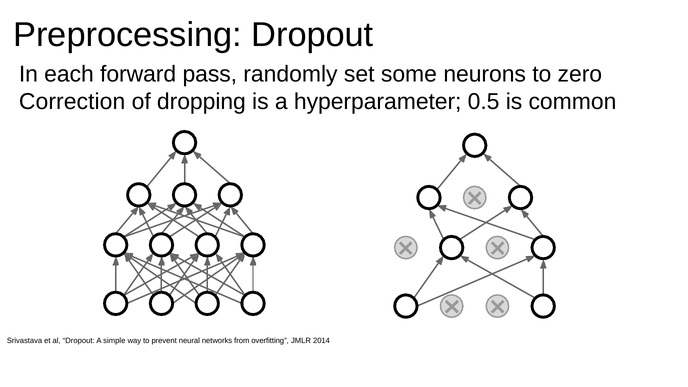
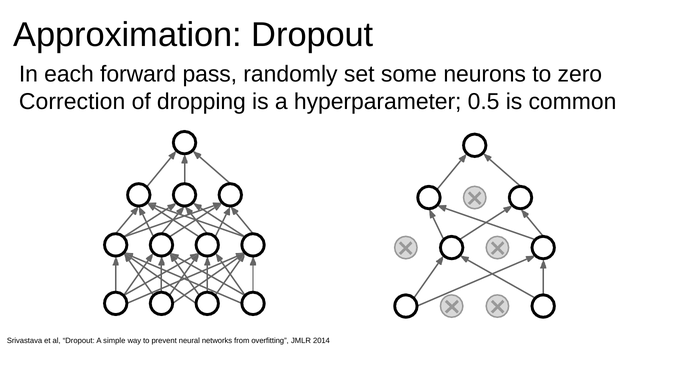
Preprocessing: Preprocessing -> Approximation (128, 35)
